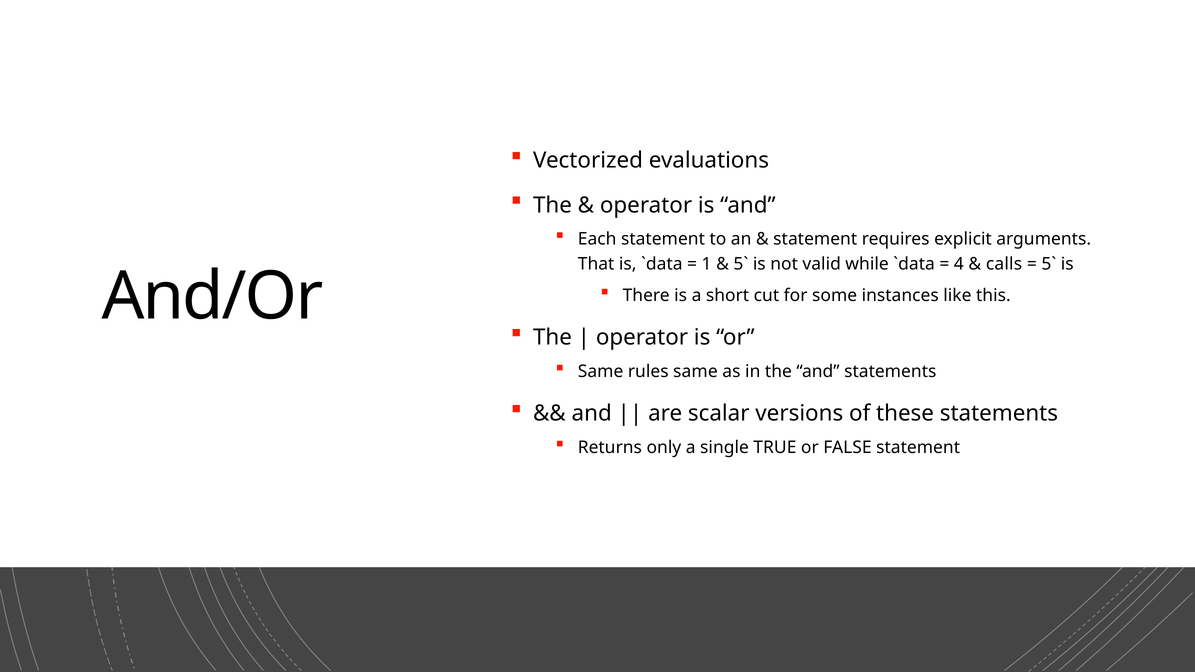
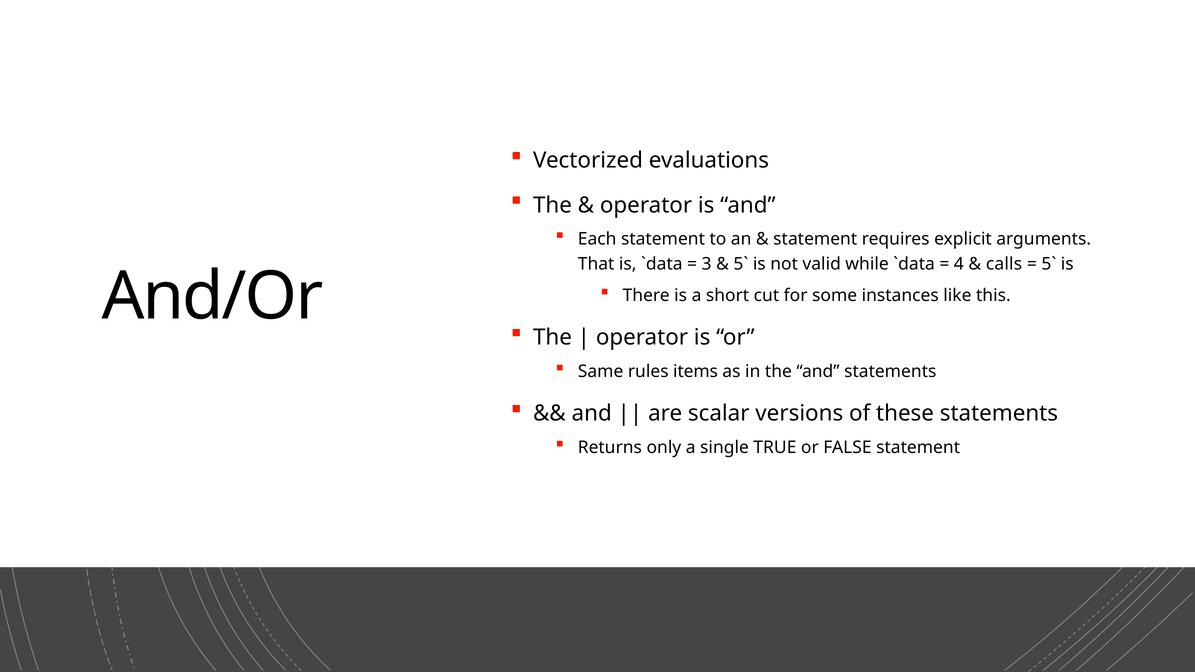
1: 1 -> 3 (707, 264)
rules same: same -> items (696, 372)
